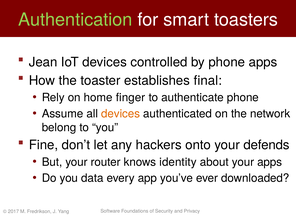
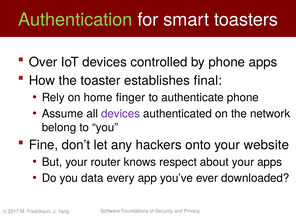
Jean: Jean -> Over (43, 62)
devices colour: orange -> purple (121, 114)
defends: defends -> website (266, 145)
identity: identity -> respect (178, 162)
